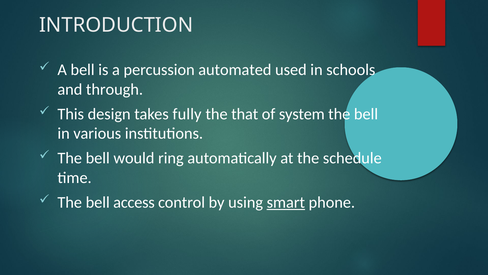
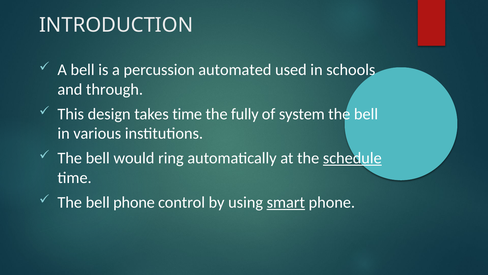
takes fully: fully -> time (187, 114)
that: that -> fully (245, 114)
schedule underline: none -> present (352, 158)
bell access: access -> phone (134, 202)
